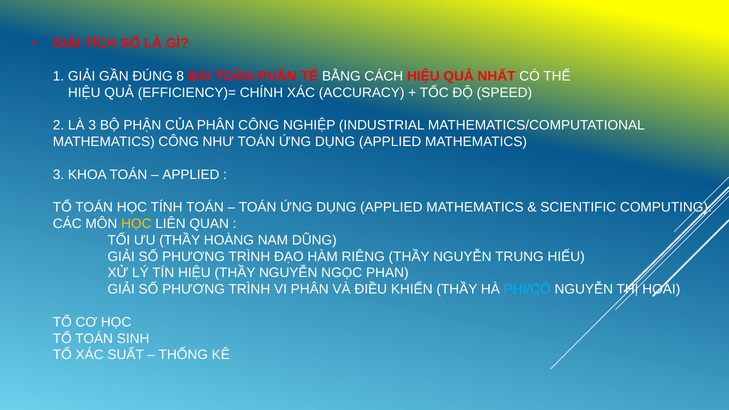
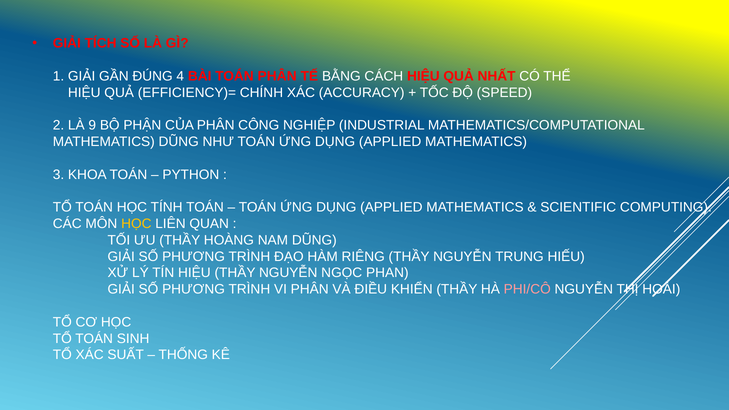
8: 8 -> 4 (180, 76)
LÀ 3: 3 -> 9 (92, 125)
MATHEMATICS CÔNG: CÔNG -> DŨNG (179, 142)
APPLIED: APPLIED -> PYTHON (191, 175)
PHI/CÔ colour: light blue -> pink (527, 289)
